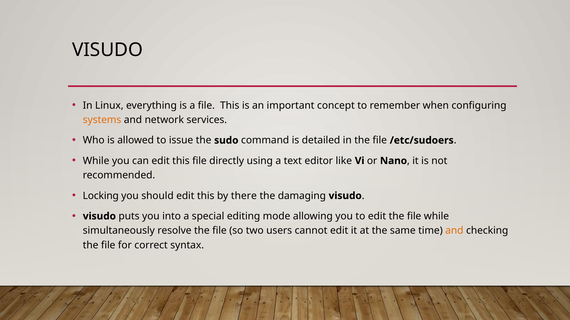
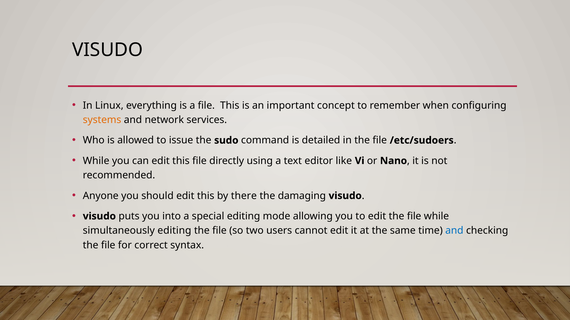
Locking: Locking -> Anyone (101, 196)
simultaneously resolve: resolve -> editing (174, 231)
and colour: orange -> blue (454, 231)
